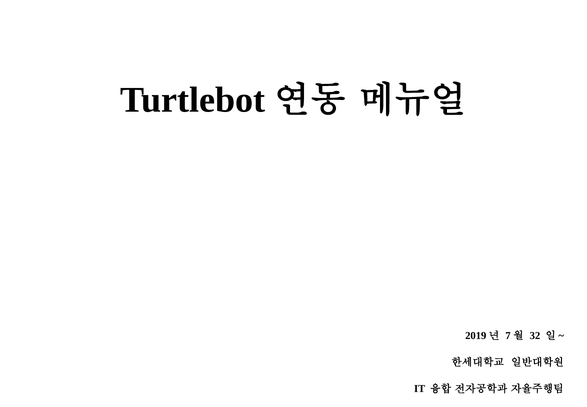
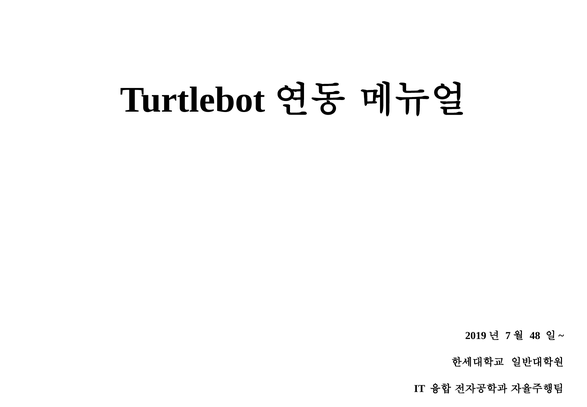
32: 32 -> 48 (535, 335)
